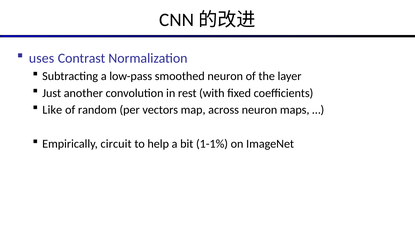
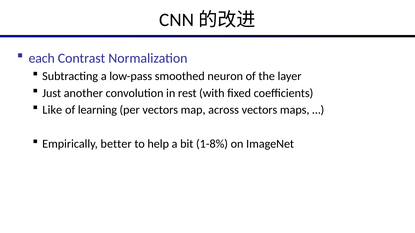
uses: uses -> each (42, 58)
random: random -> learning (97, 110)
across neuron: neuron -> vectors (260, 110)
circuit: circuit -> better (116, 144)
1-1%: 1-1% -> 1-8% (212, 144)
